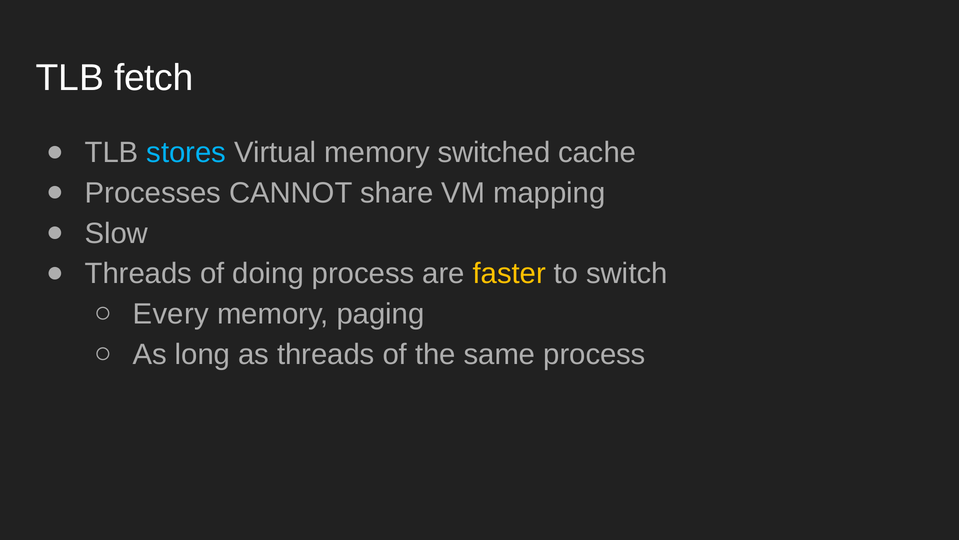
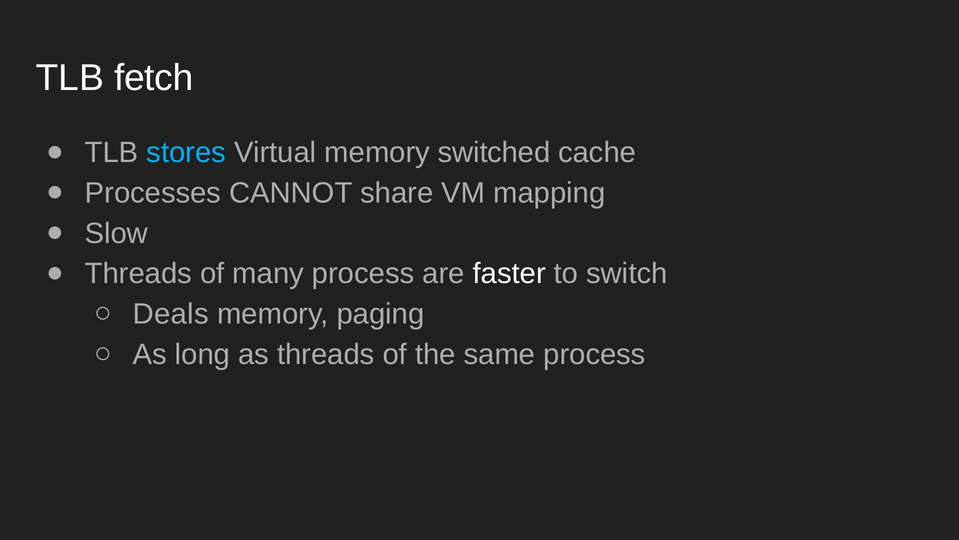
doing: doing -> many (268, 274)
faster colour: yellow -> white (509, 274)
Every: Every -> Deals (171, 314)
